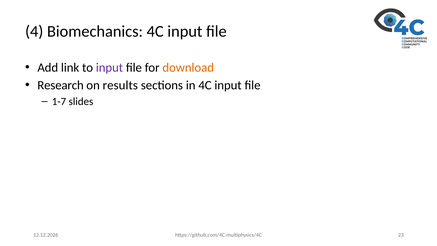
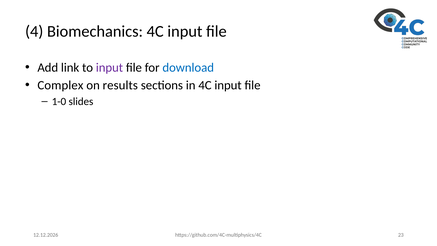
download colour: orange -> blue (188, 68)
Research: Research -> Complex (60, 85)
1-7: 1-7 -> 1-0 (59, 102)
